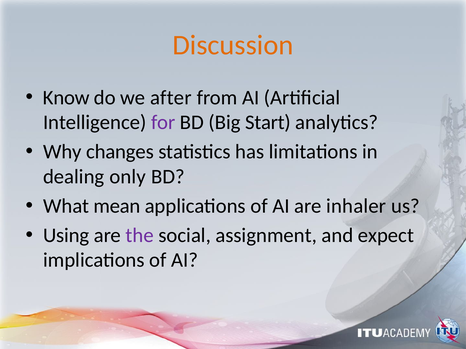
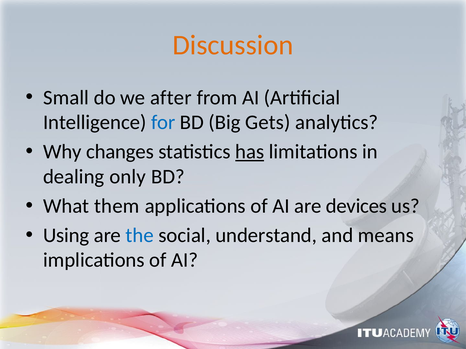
Know: Know -> Small (66, 98)
for colour: purple -> blue (163, 123)
Start: Start -> Gets (268, 123)
has underline: none -> present (250, 152)
mean: mean -> them (117, 206)
inhaler: inhaler -> devices (356, 206)
the colour: purple -> blue (140, 236)
assignment: assignment -> understand (266, 236)
expect: expect -> means (386, 236)
